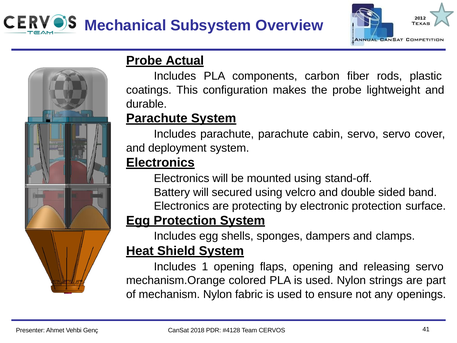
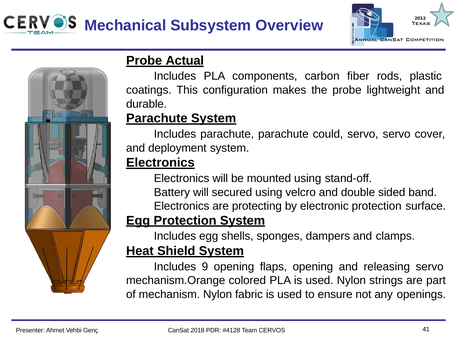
cabin: cabin -> could (328, 134)
1: 1 -> 9 (205, 266)
